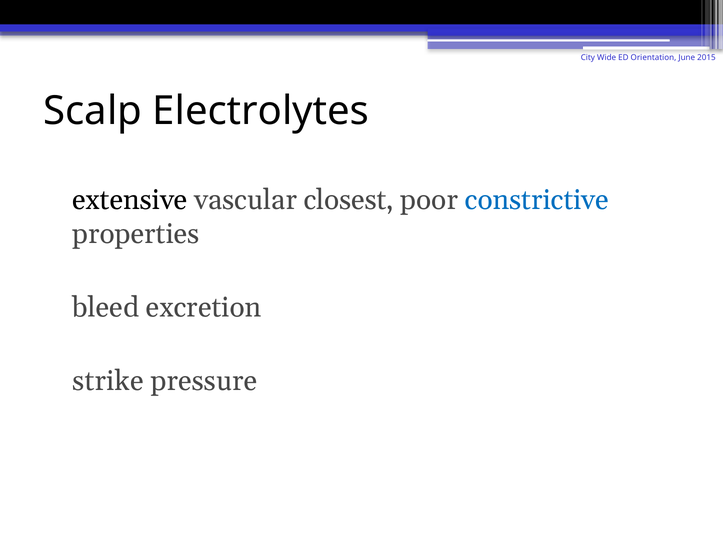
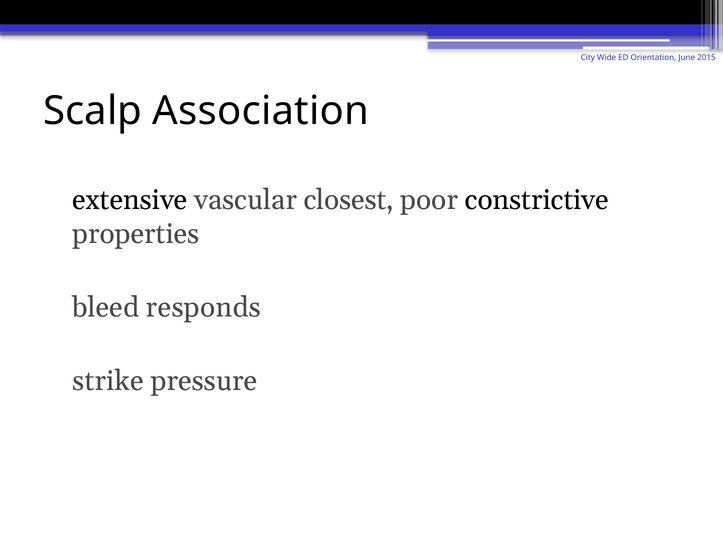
Electrolytes: Electrolytes -> Association (261, 111)
constrictive colour: blue -> black (537, 200)
excretion: excretion -> responds (203, 308)
